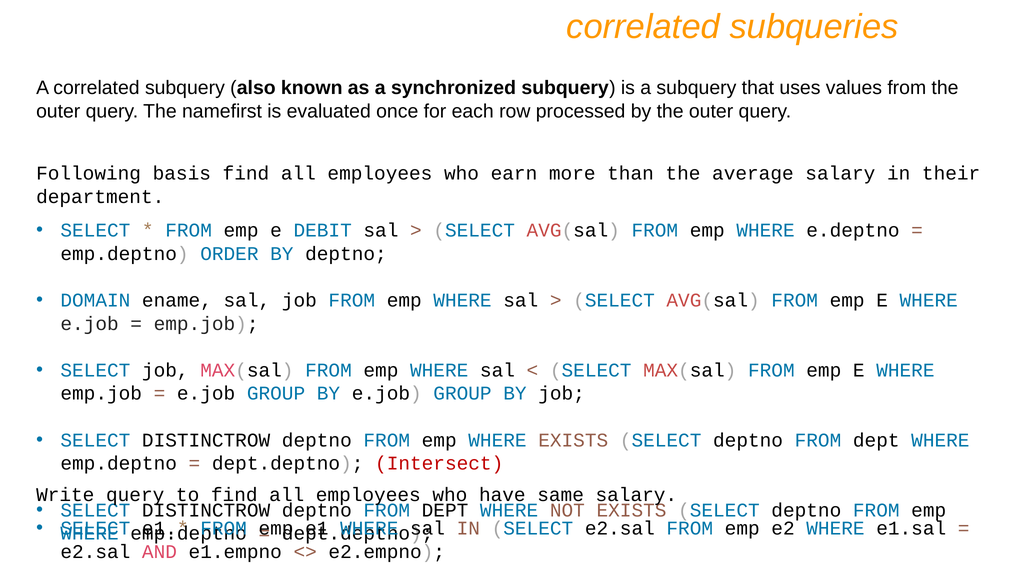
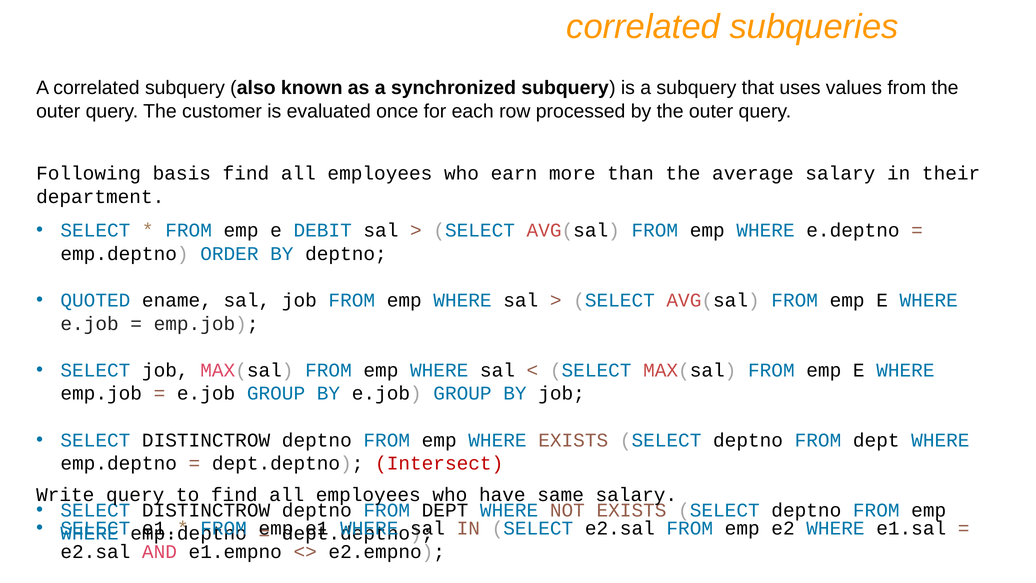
namefirst: namefirst -> customer (222, 111)
DOMAIN: DOMAIN -> QUOTED (95, 300)
